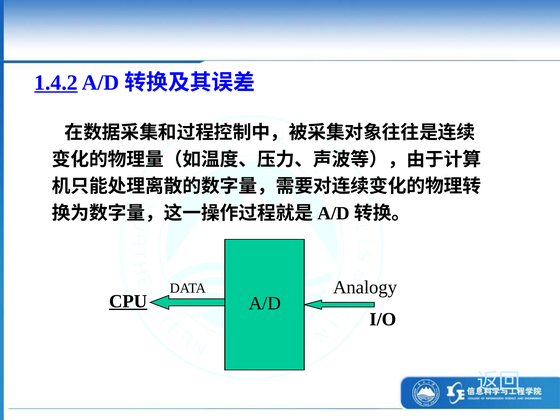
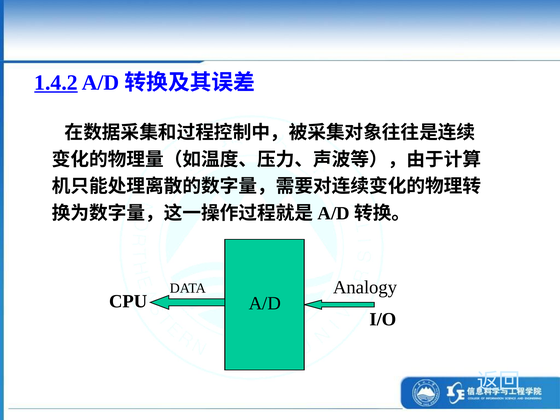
CPU underline: present -> none (128, 301)
